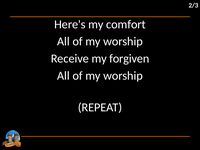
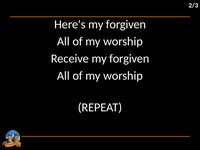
Here's my comfort: comfort -> forgiven (126, 24)
